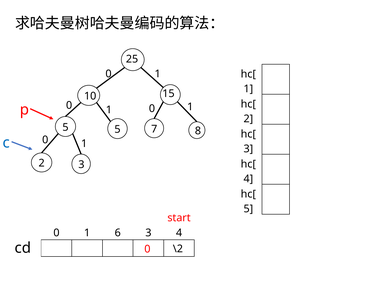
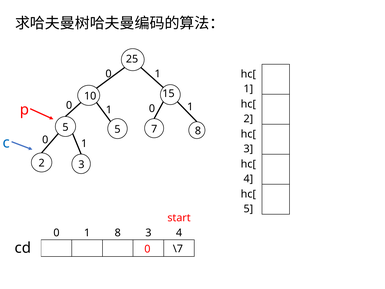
1 6: 6 -> 8 (118, 233)
\2: \2 -> \7 (178, 249)
